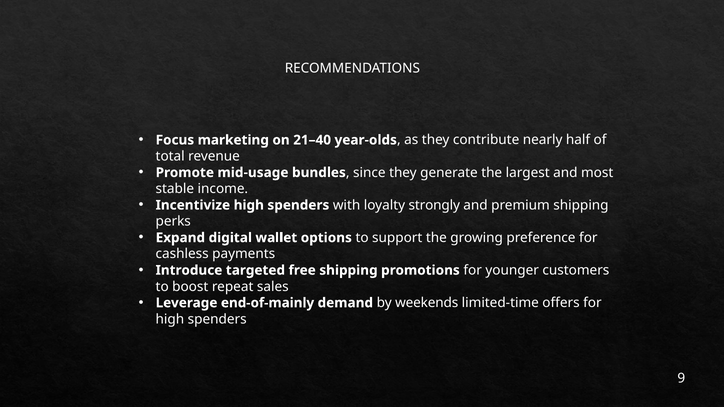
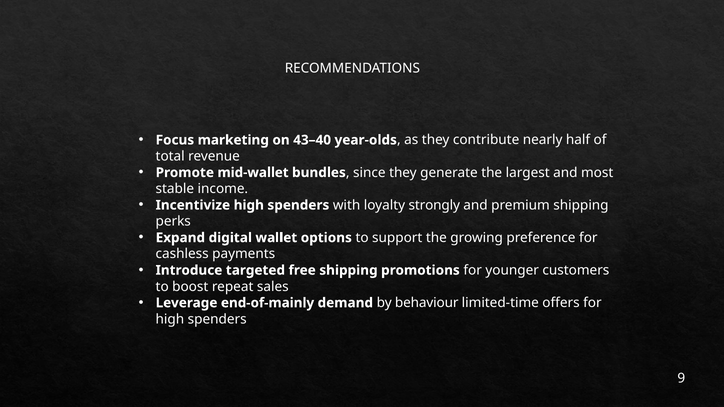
21–40: 21–40 -> 43–40 (312, 140)
mid-usage: mid-usage -> mid-wallet (253, 173)
weekends: weekends -> behaviour (427, 303)
